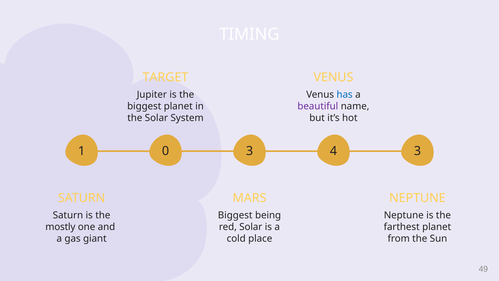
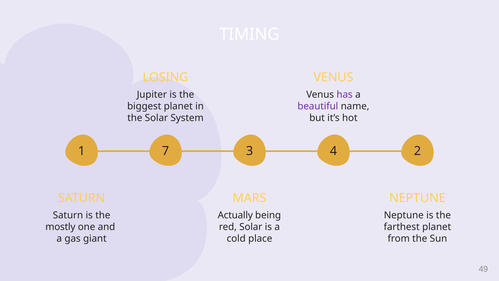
TARGET: TARGET -> LOSING (165, 77)
has colour: blue -> purple (345, 95)
0: 0 -> 7 (166, 151)
4 3: 3 -> 2 (417, 151)
Biggest: Biggest -> Actually (235, 215)
